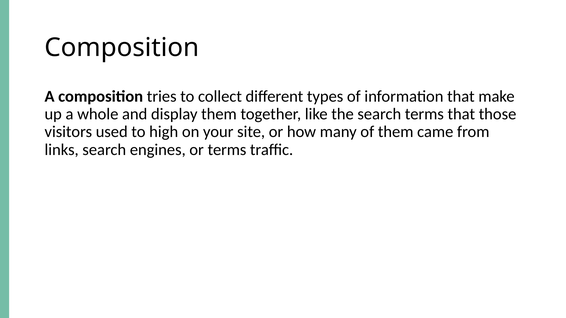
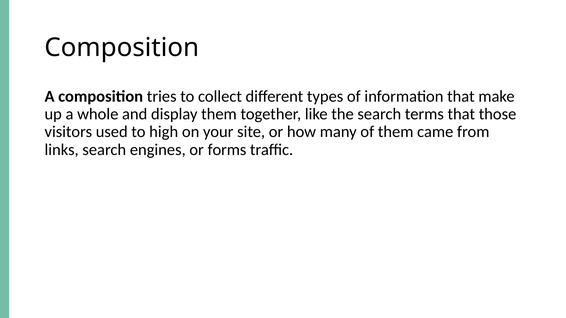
or terms: terms -> forms (227, 150)
